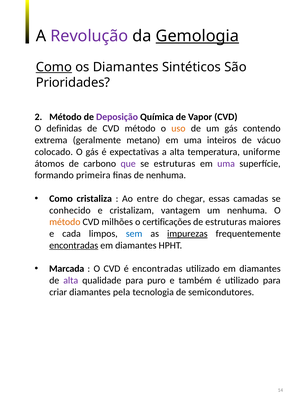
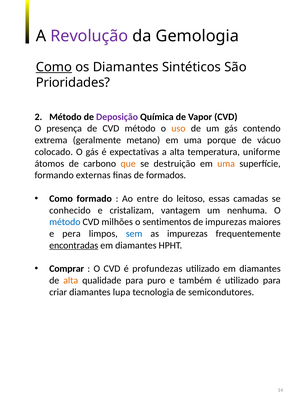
Gemologia underline: present -> none (197, 36)
definidas: definidas -> presença (64, 129)
inteiros: inteiros -> porque (222, 140)
que colour: purple -> orange (128, 164)
se estruturas: estruturas -> destruição (175, 164)
uma colour: purple -> orange (226, 164)
primeira: primeira -> externas (93, 175)
de nenhuma: nenhuma -> formados (166, 175)
cristaliza: cristaliza -> formado (94, 199)
chegar: chegar -> leitoso (191, 199)
método colour: orange -> blue (65, 222)
certificações: certificações -> sentimentos (167, 222)
de estruturas: estruturas -> impurezas (226, 222)
cada: cada -> pera (71, 234)
impurezas underline: present -> none (187, 234)
Marcada: Marcada -> Comprar (67, 269)
é encontradas: encontradas -> profundezas (157, 269)
alta colour: purple -> orange (71, 281)
pela: pela -> lupa (122, 292)
